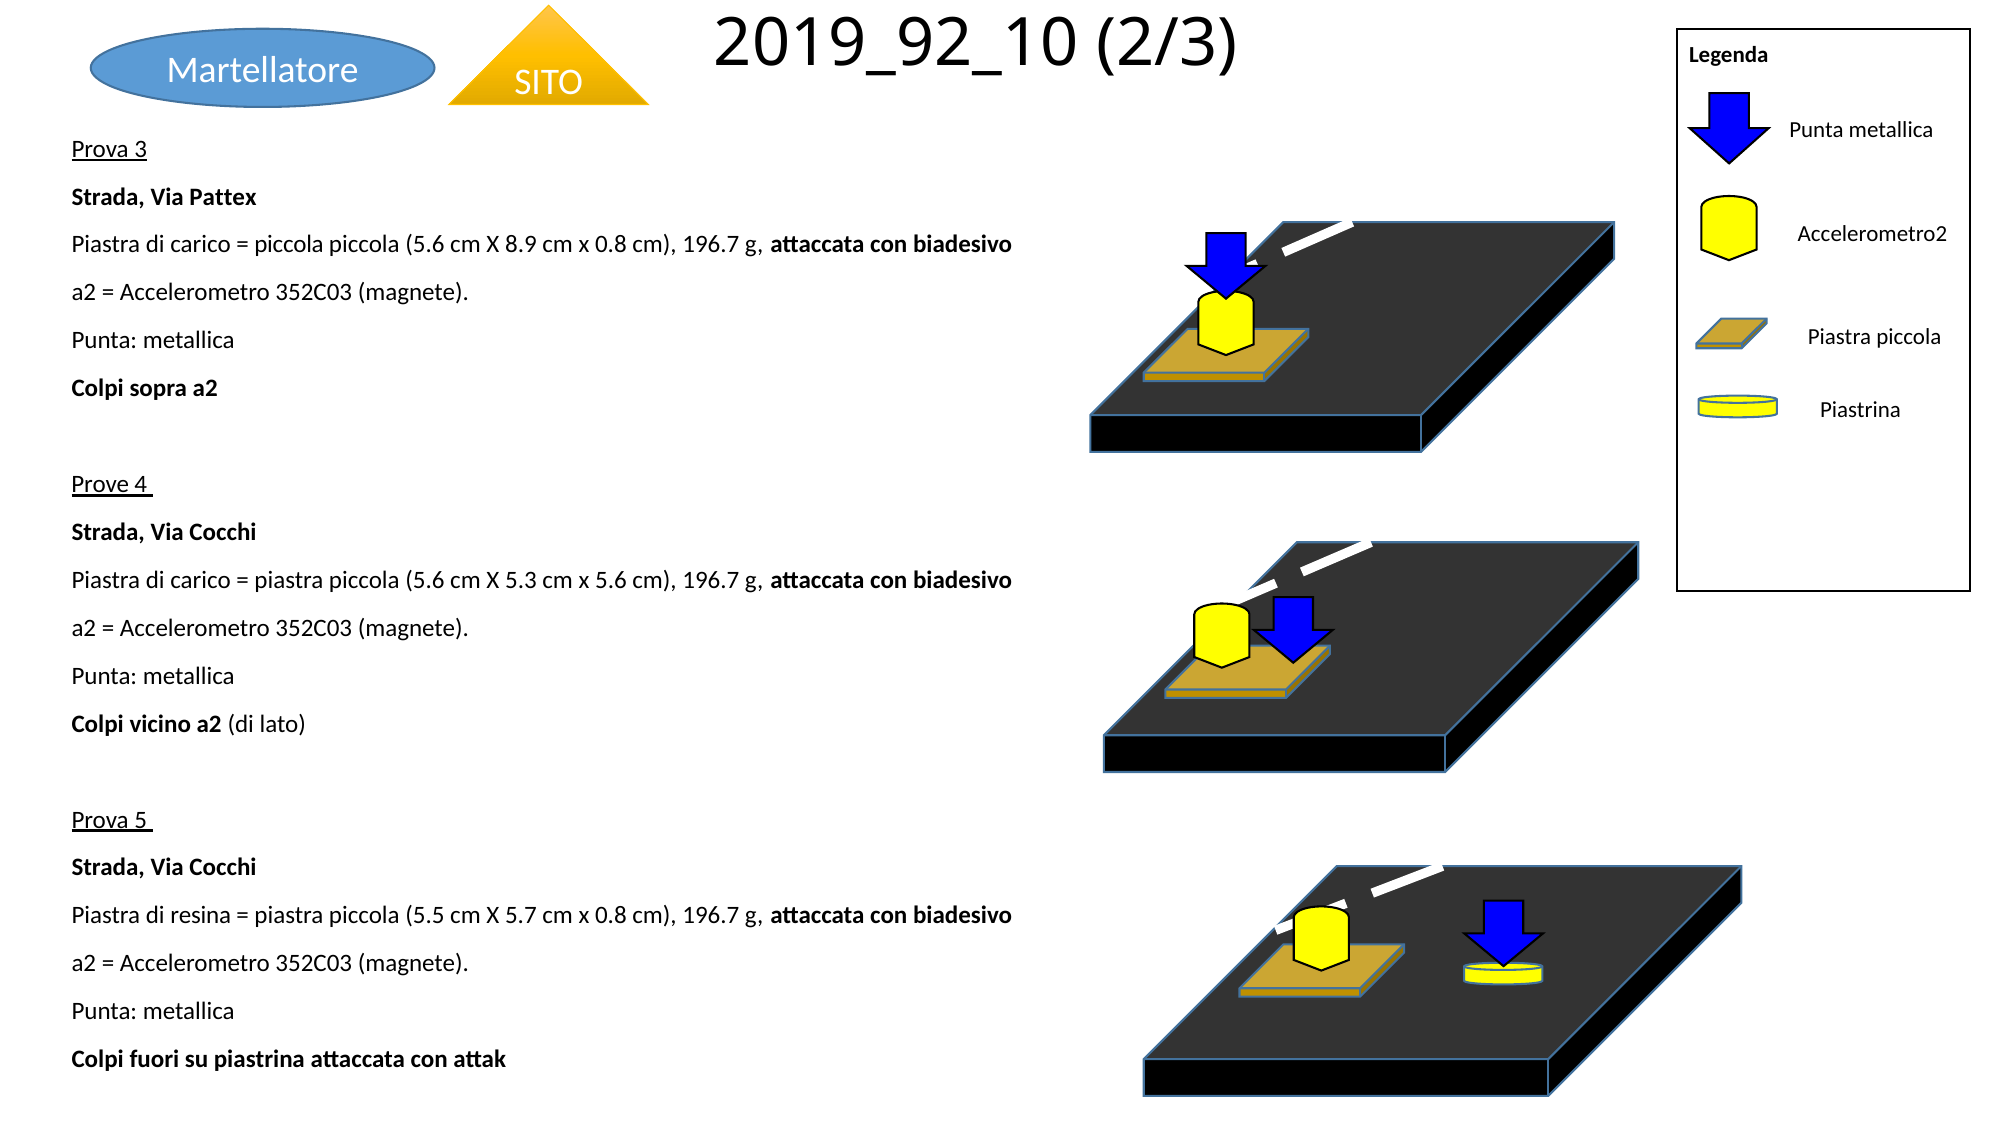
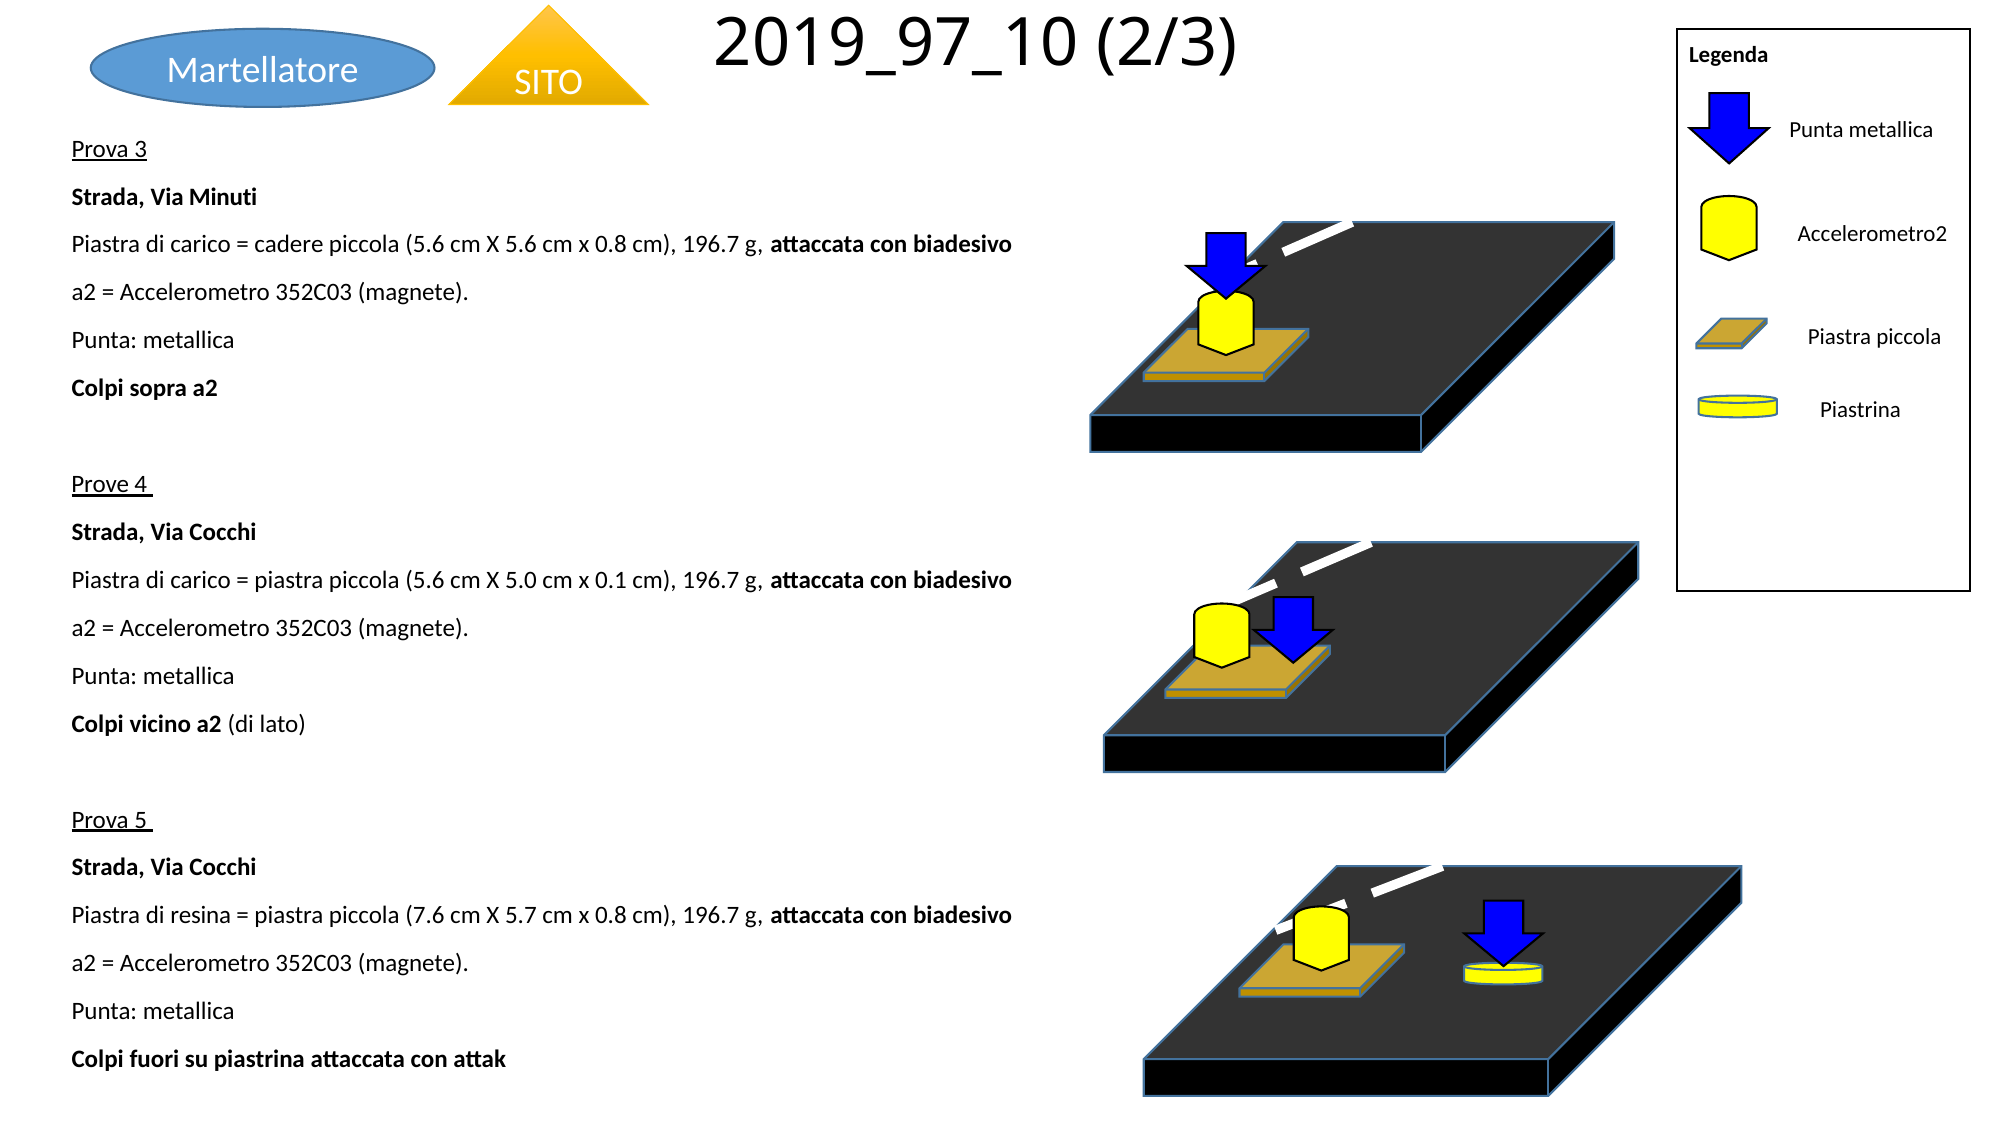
2019_92_10: 2019_92_10 -> 2019_97_10 (896, 43)
Pattex: Pattex -> Minuti (223, 197)
piccola: piccola -> cadere (289, 245)
X 8.9: 8.9 -> 5.6 (521, 245)
5.3: 5.3 -> 5.0 (521, 580)
x 5.6: 5.6 -> 0.1 (611, 580)
5.5: 5.5 -> 7.6 (425, 916)
